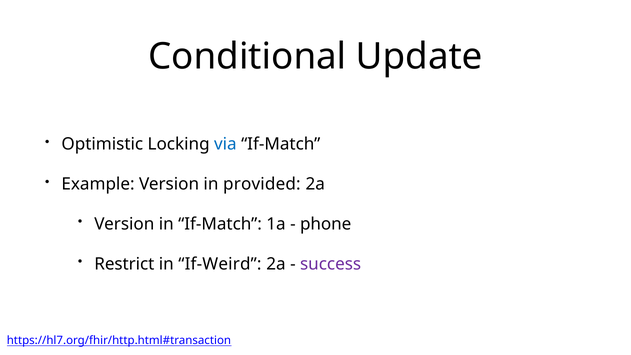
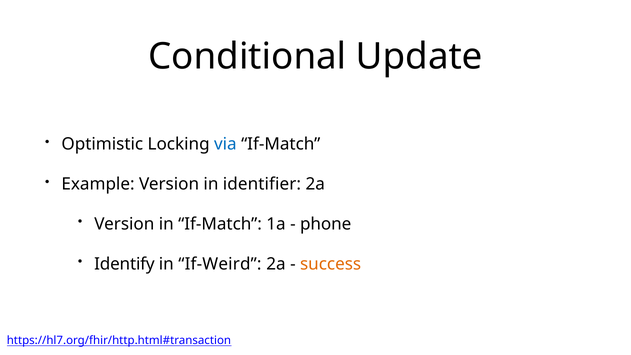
provided: provided -> identifier (262, 184)
Restrict: Restrict -> Identify (124, 264)
success colour: purple -> orange (331, 264)
